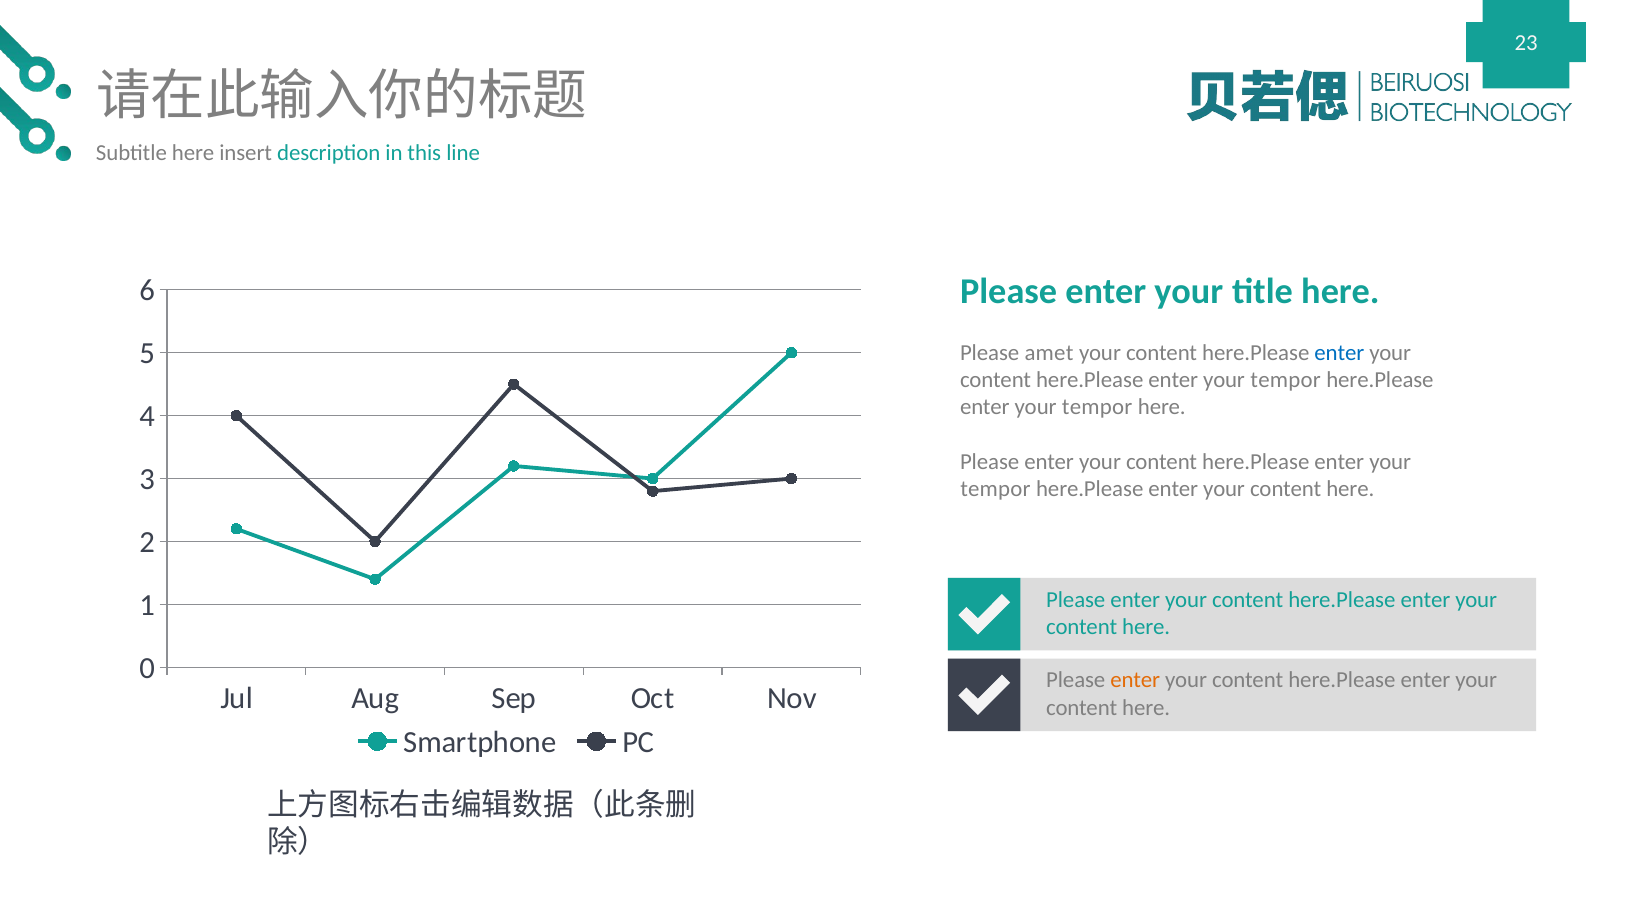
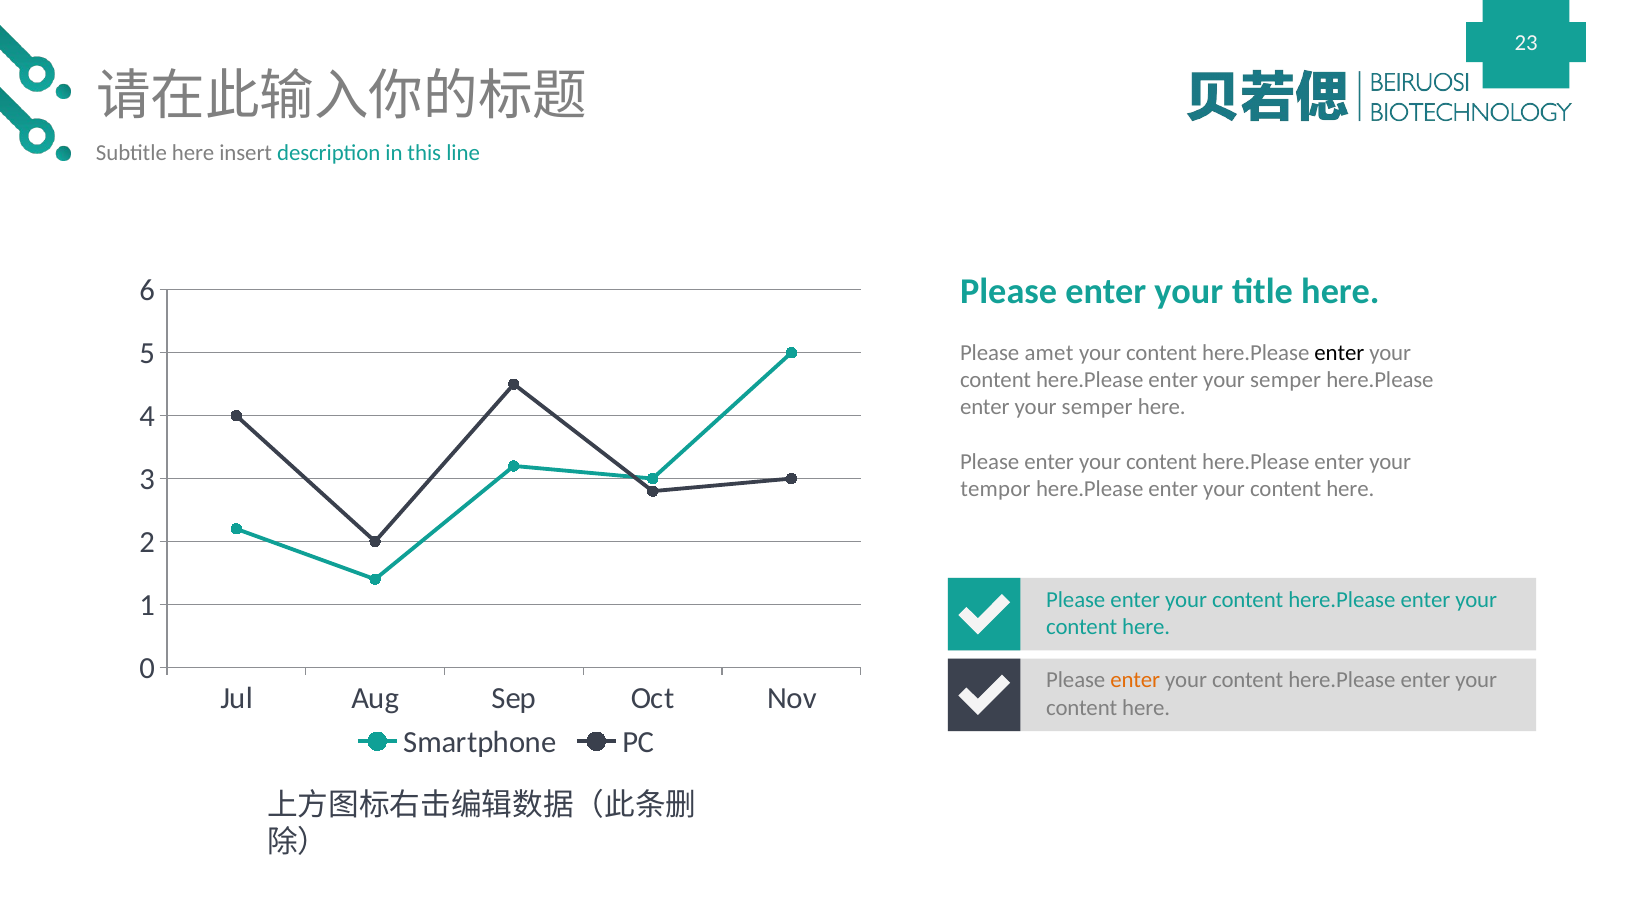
enter colour: blue -> black (1339, 353)
tempor: tempor -> semper (1286, 380)
tempor: tempor -> semper (1097, 408)
